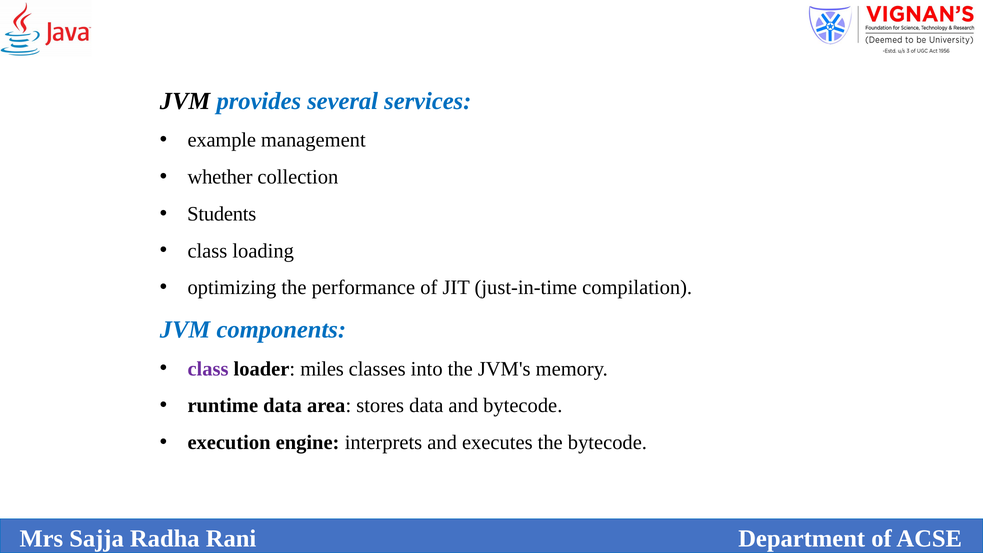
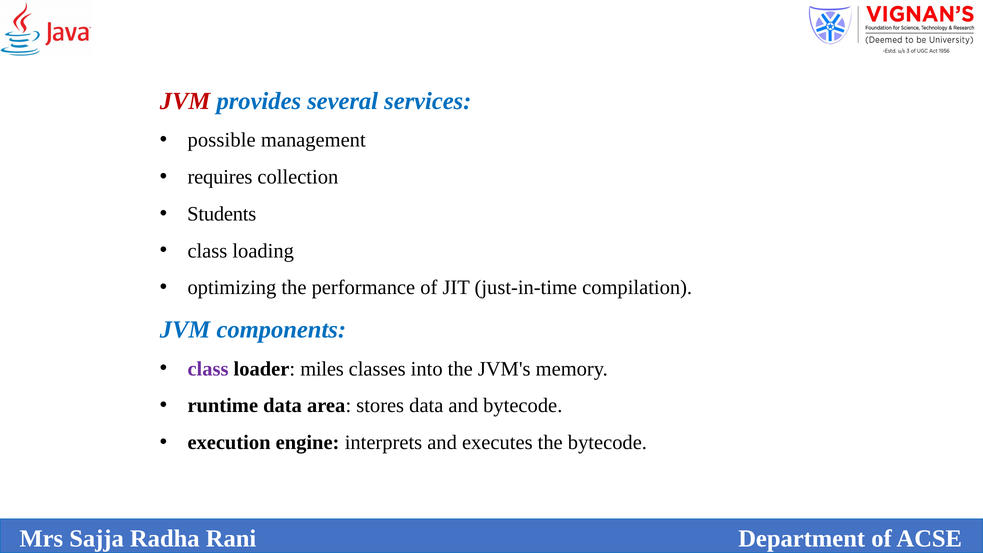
JVM colour: black -> red (185, 101)
example: example -> possible (222, 140)
whether: whether -> requires (220, 177)
